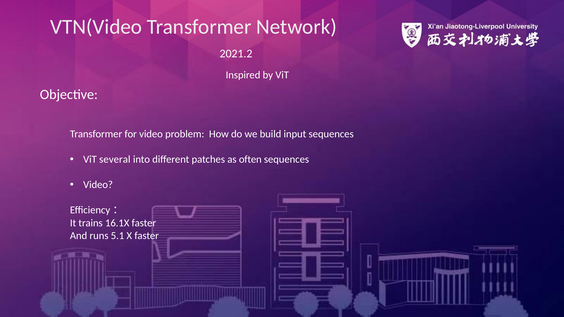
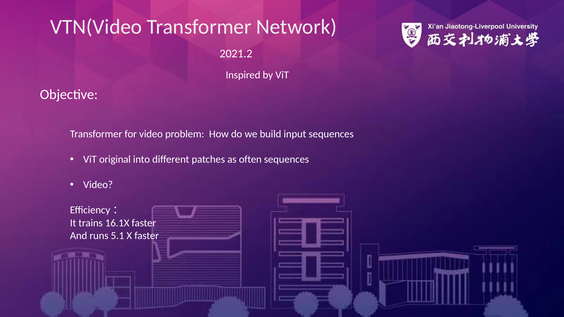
several: several -> original (115, 160)
